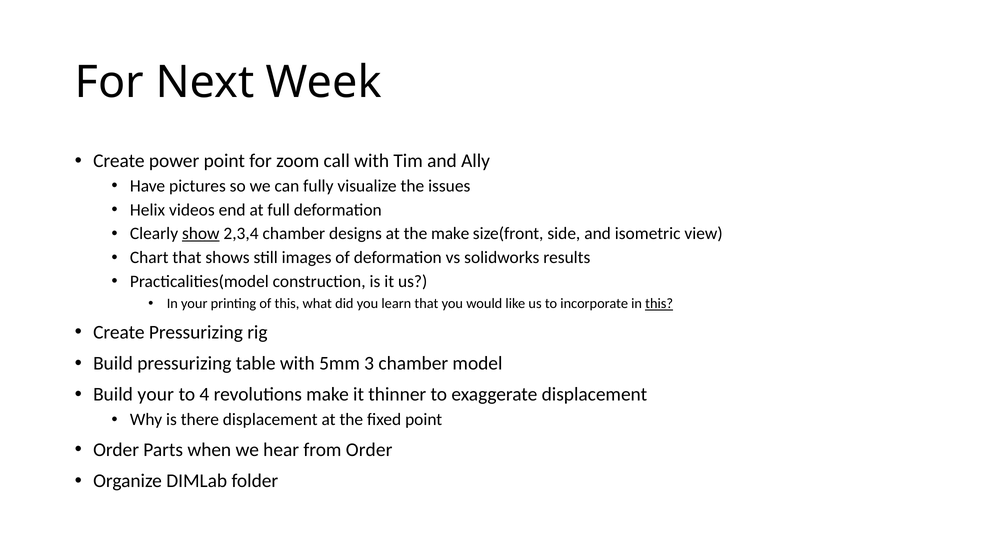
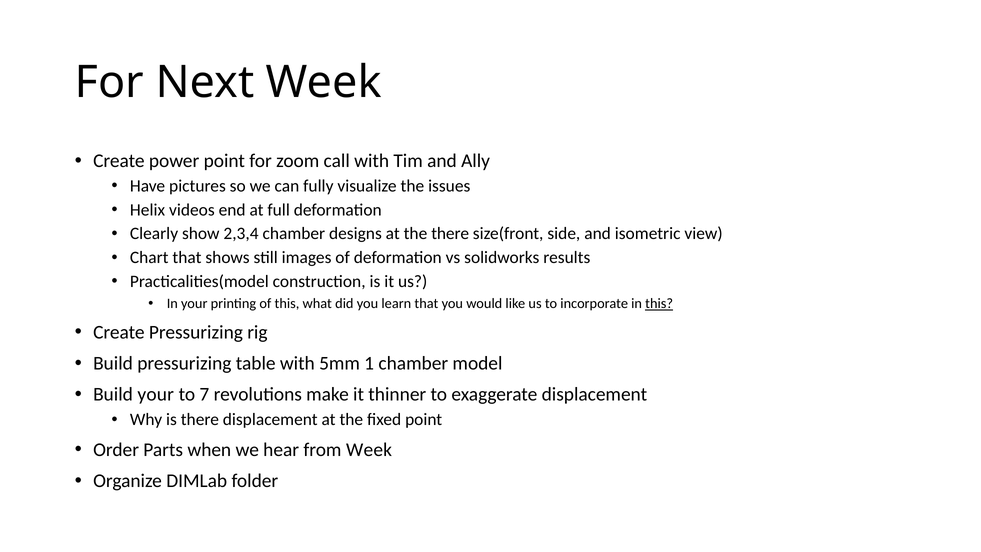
show underline: present -> none (201, 234)
the make: make -> there (450, 234)
3: 3 -> 1 (369, 363)
4: 4 -> 7 (204, 394)
from Order: Order -> Week (369, 449)
